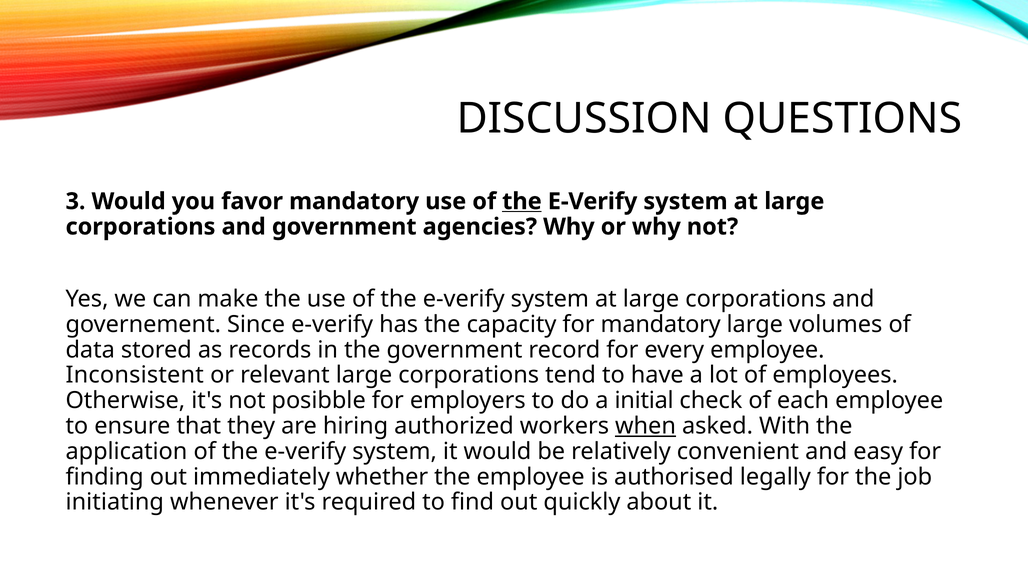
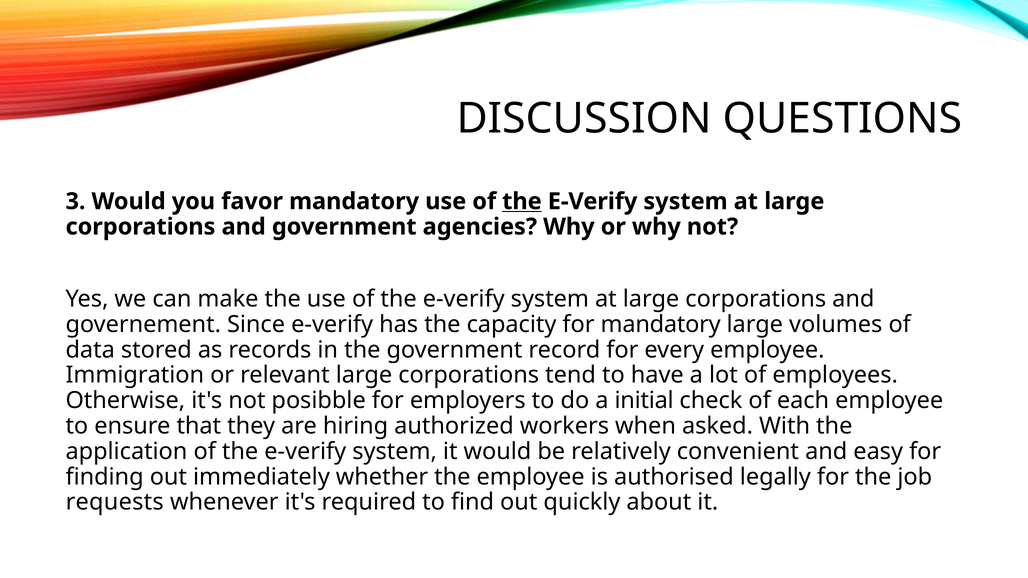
Inconsistent: Inconsistent -> Immigration (135, 375)
when underline: present -> none (646, 426)
initiating: initiating -> requests (115, 502)
